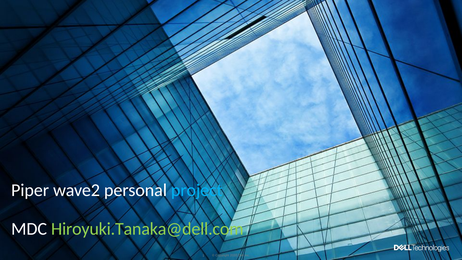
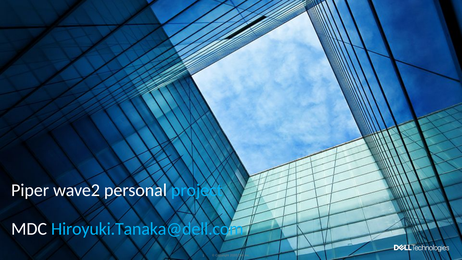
Hiroyuki.Tanaka@dell.com colour: light green -> light blue (147, 229)
